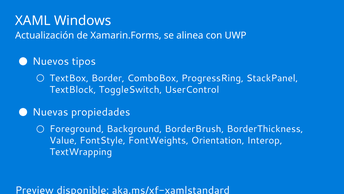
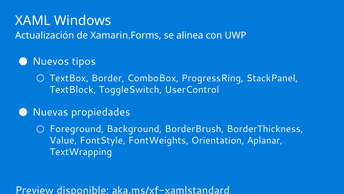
Interop: Interop -> Aplanar (265, 140)
